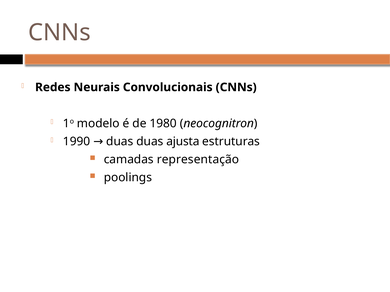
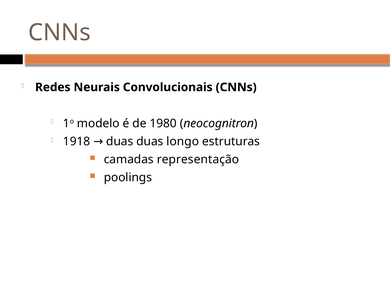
1990: 1990 -> 1918 (77, 142)
ajusta: ajusta -> longo (183, 142)
